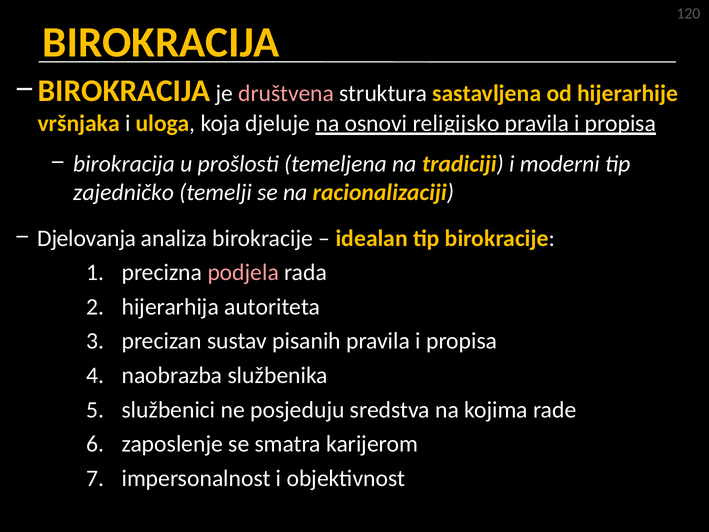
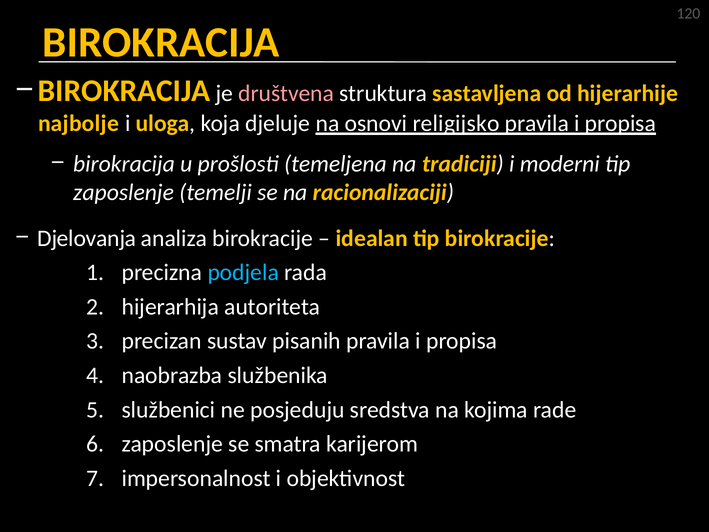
vršnjaka: vršnjaka -> najbolje (79, 124)
zajedničko: zajedničko -> zaposlenje (124, 192)
podjela colour: pink -> light blue (243, 272)
